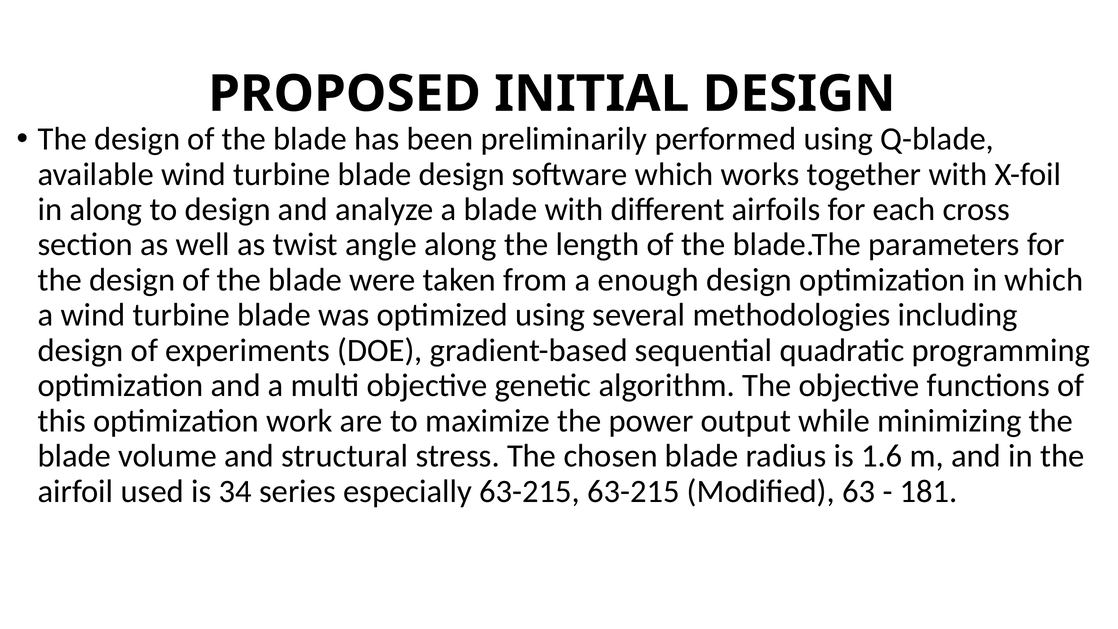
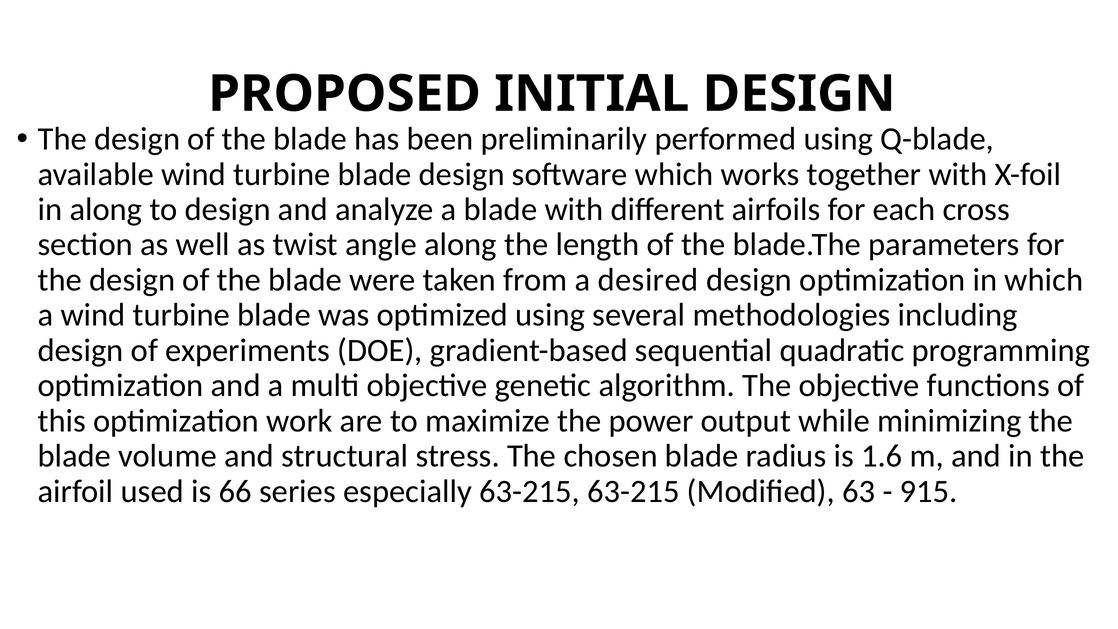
enough: enough -> desired (648, 280)
34: 34 -> 66 (235, 491)
181: 181 -> 915 (929, 491)
